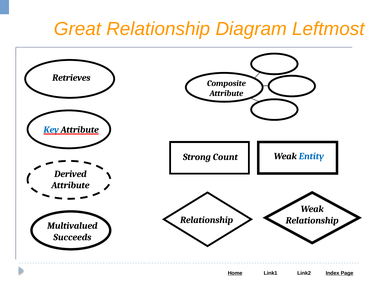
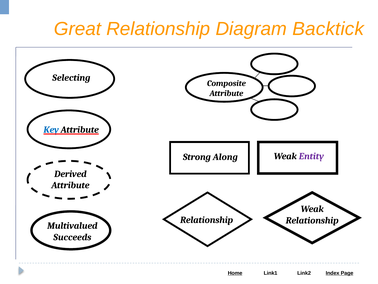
Leftmost: Leftmost -> Backtick (328, 29)
Retrieves: Retrieves -> Selecting (71, 78)
Entity colour: blue -> purple (311, 156)
Count: Count -> Along (225, 157)
